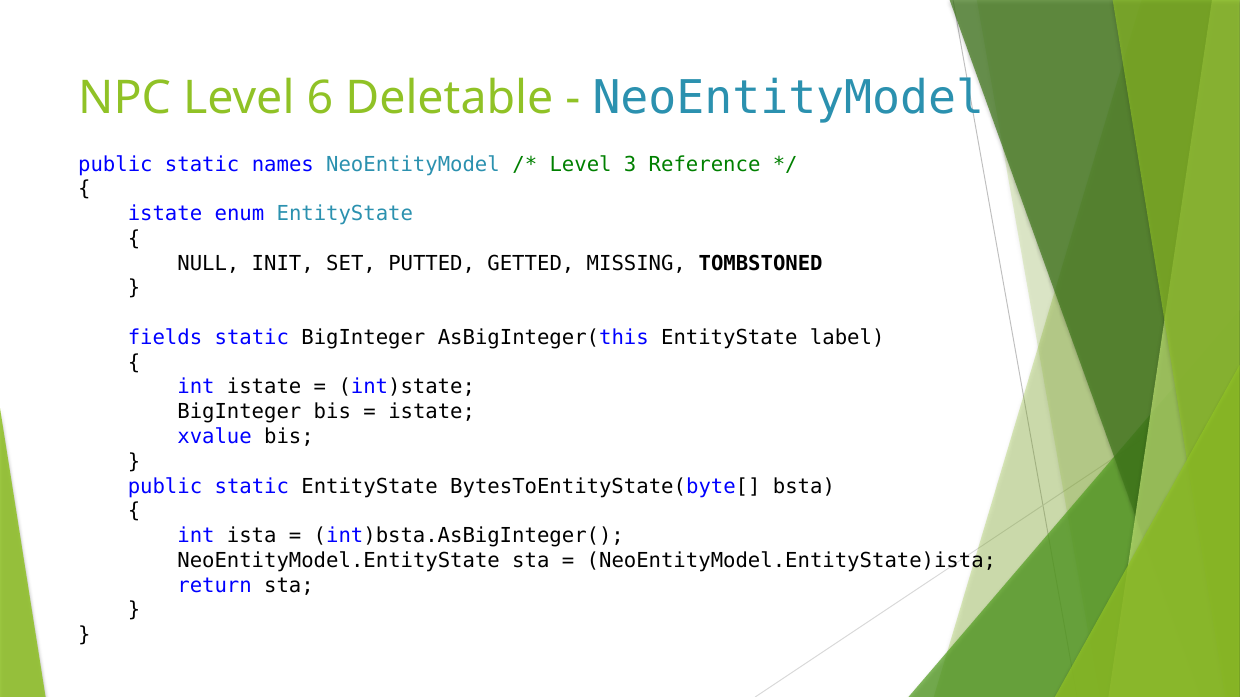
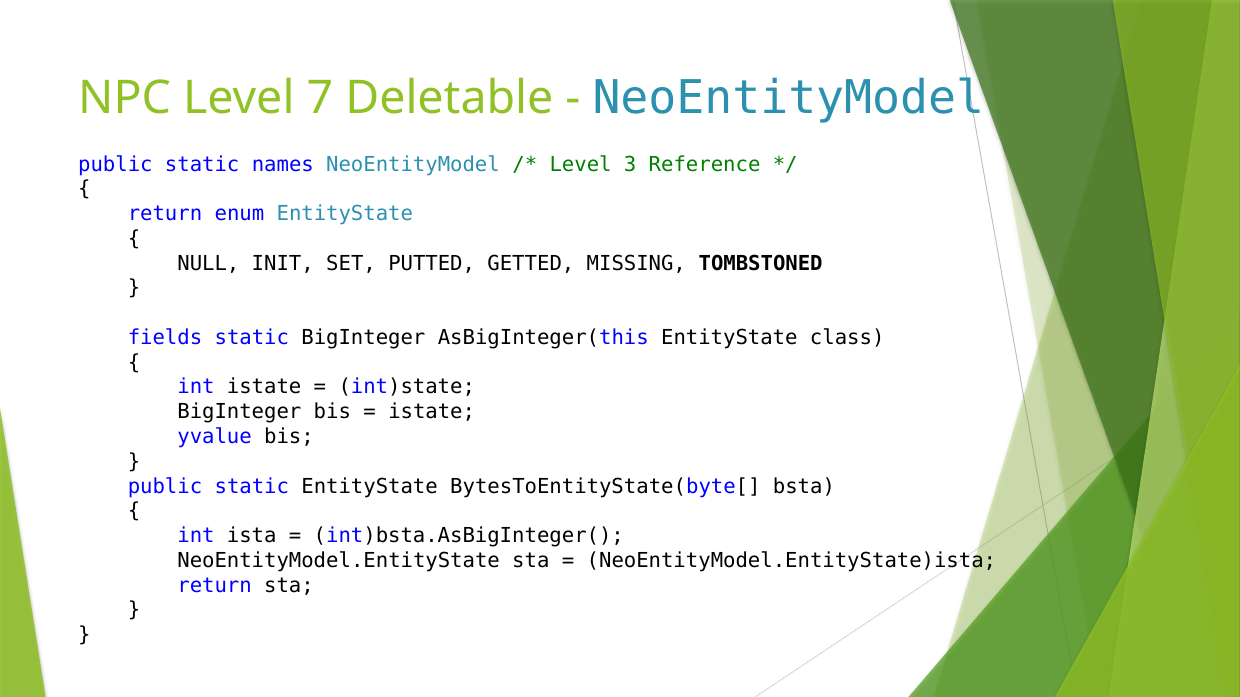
6: 6 -> 7 (320, 98)
istate: istate -> return (165, 214)
label: label -> class (847, 338)
xvalue: xvalue -> yvalue (215, 437)
